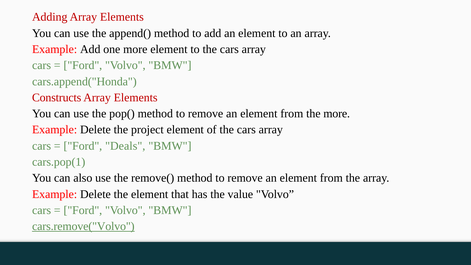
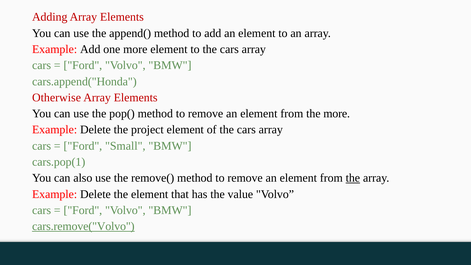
Constructs: Constructs -> Otherwise (57, 98)
Deals: Deals -> Small (125, 146)
the underline: none -> present (353, 178)
